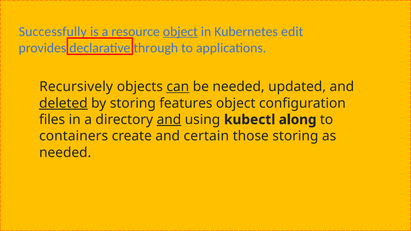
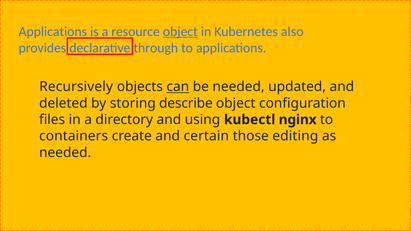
Successfully: Successfully -> Applications (53, 32)
edit: edit -> also (292, 32)
deleted underline: present -> none (63, 103)
features: features -> describe (186, 103)
and underline: present -> none (169, 120)
along: along -> nginx (298, 120)
those storing: storing -> editing (295, 136)
